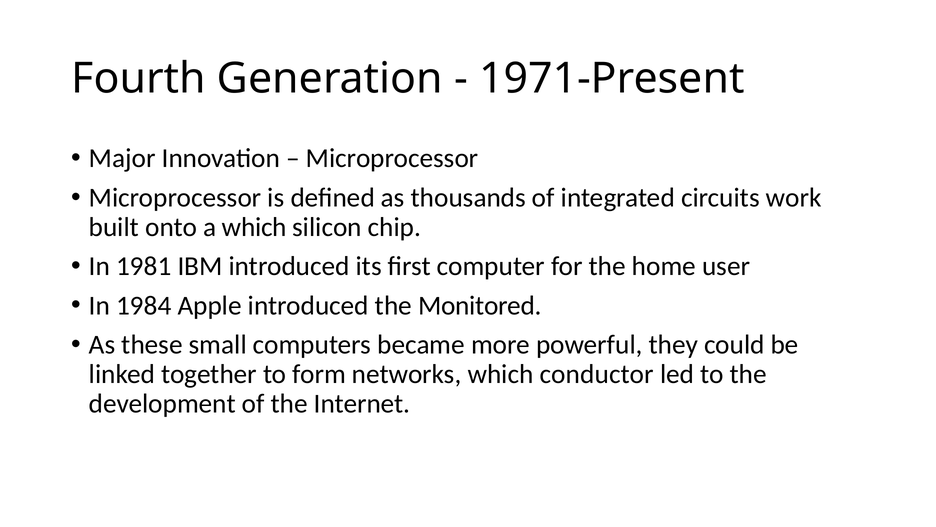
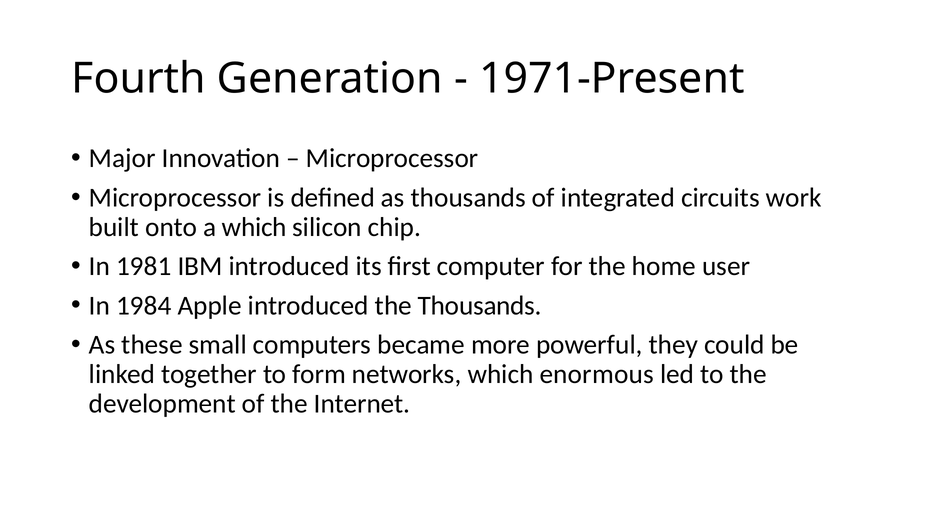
the Monitored: Monitored -> Thousands (480, 305)
conductor: conductor -> enormous (597, 374)
